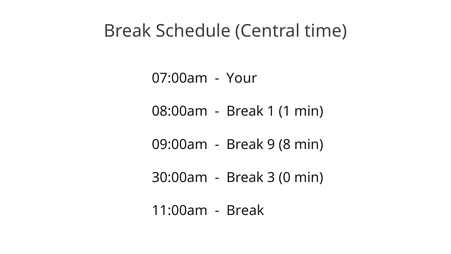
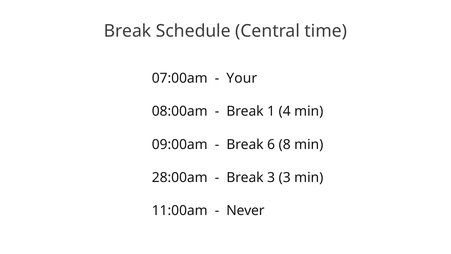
1 1: 1 -> 4 (285, 111)
9: 9 -> 6 (271, 144)
30:00am: 30:00am -> 28:00am (180, 177)
3 0: 0 -> 3 (285, 177)
Break: Break -> Never (245, 210)
